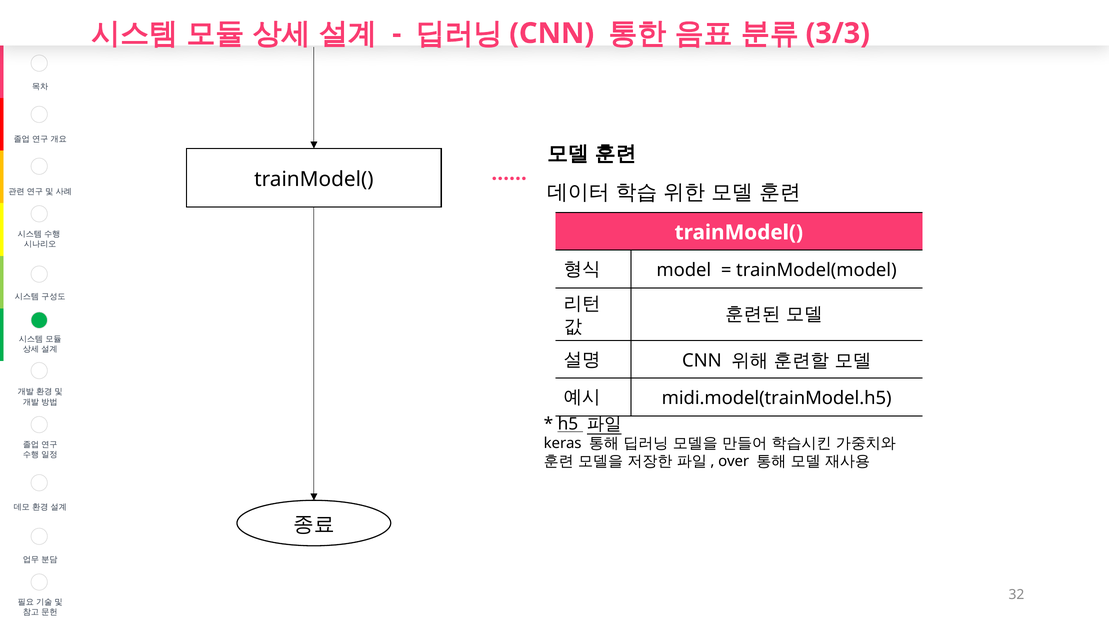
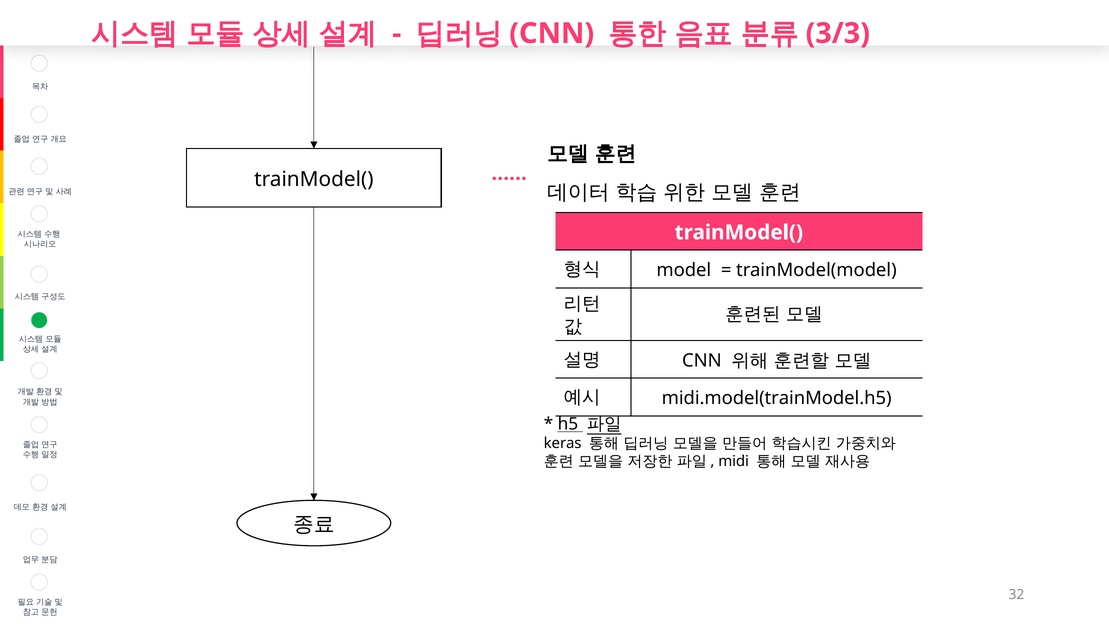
over: over -> midi (734, 461)
